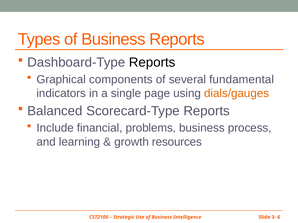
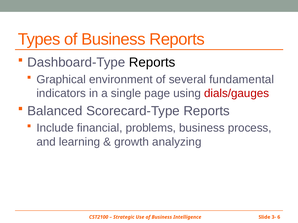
components: components -> environment (121, 80)
dials/gauges colour: orange -> red (237, 93)
resources: resources -> analyzing (177, 142)
